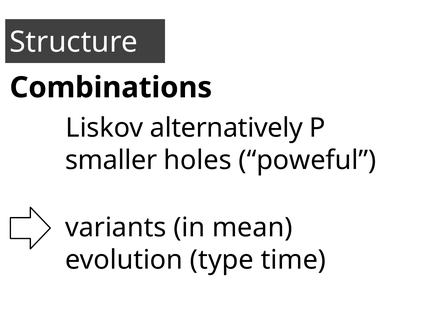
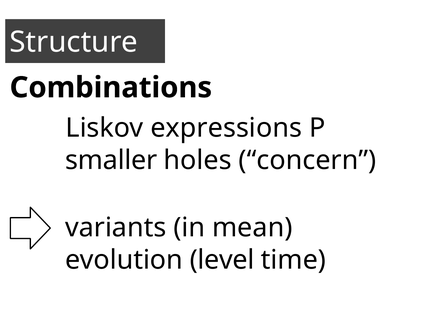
alternatively: alternatively -> expressions (226, 128)
poweful: poweful -> concern (307, 160)
type: type -> level (222, 260)
